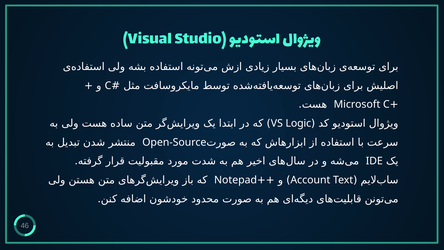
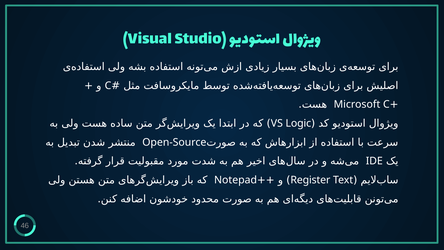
Account: Account -> Register (310, 180)
